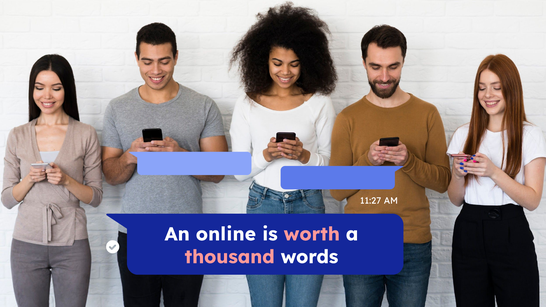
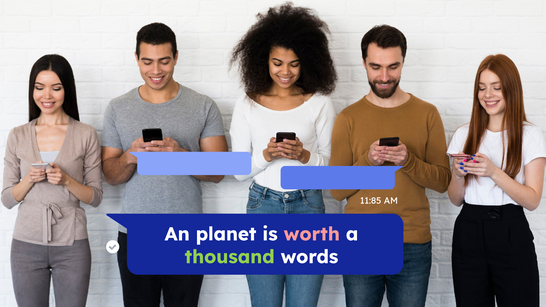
11:27: 11:27 -> 11:85 (371, 201)
online: online -> planet (226, 234)
thousand colour: pink -> light green (230, 257)
